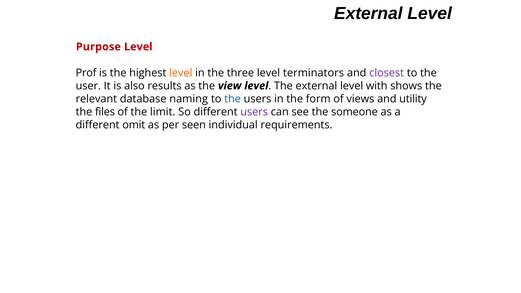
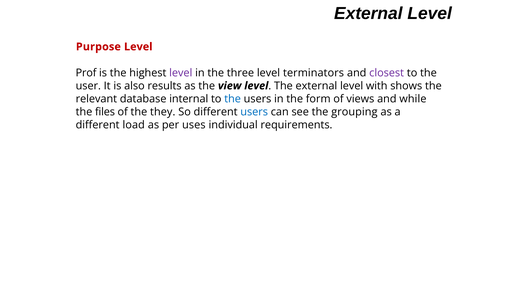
level colour: orange -> purple (181, 73)
naming: naming -> internal (189, 99)
utility: utility -> while (413, 99)
limit: limit -> they (163, 112)
users colour: purple -> blue (254, 112)
someone: someone -> grouping (354, 112)
omit: omit -> load (134, 125)
seen: seen -> uses (194, 125)
